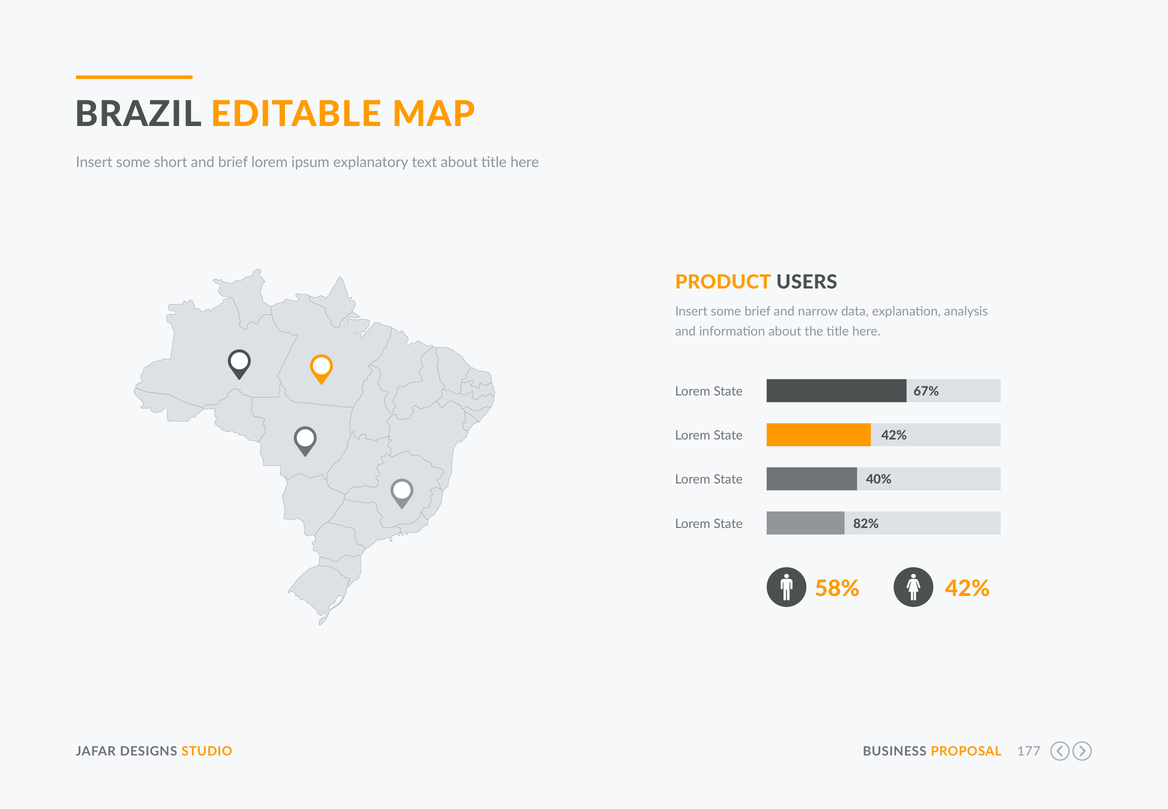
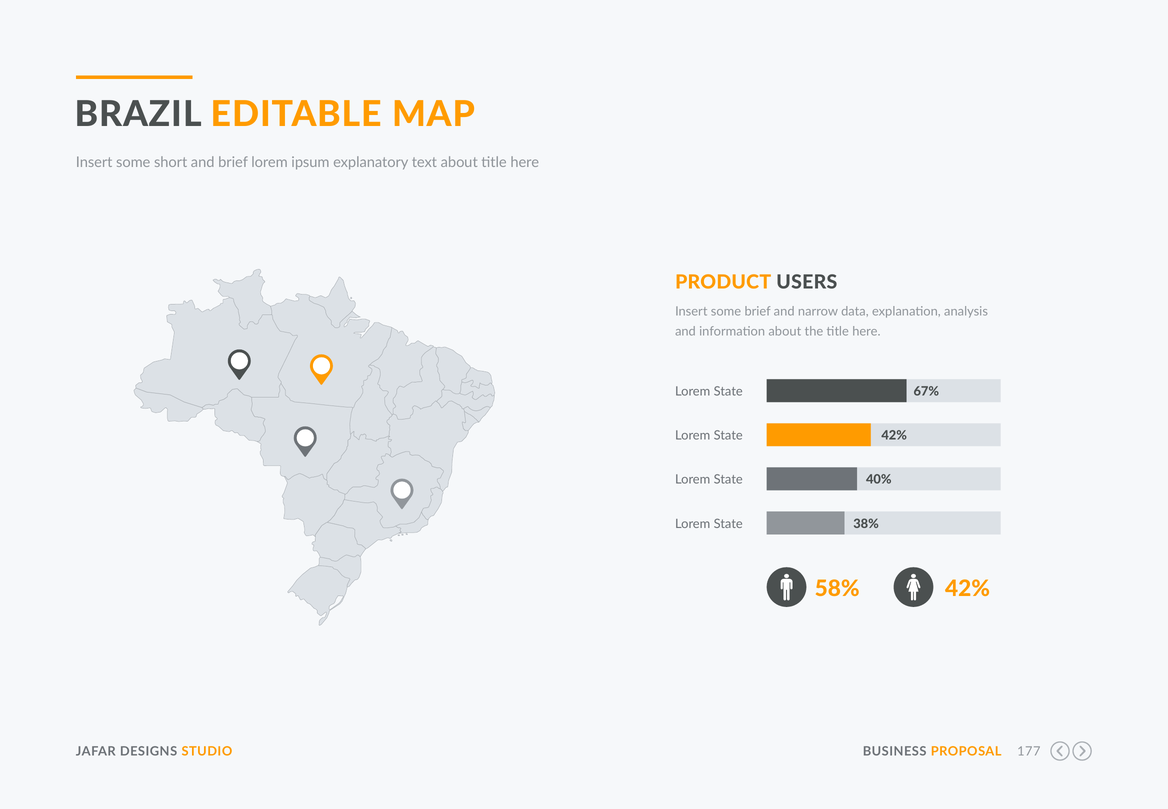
82%: 82% -> 38% (866, 524)
